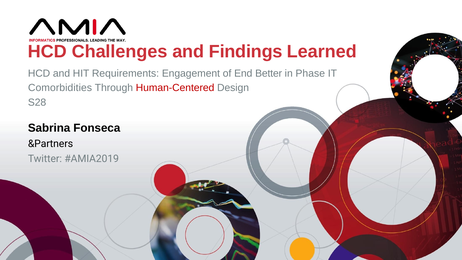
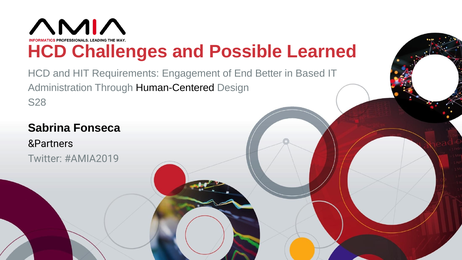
Findings: Findings -> Possible (246, 51)
Phase: Phase -> Based (310, 74)
Comorbidities: Comorbidities -> Administration (60, 88)
Human-Centered colour: red -> black (175, 88)
